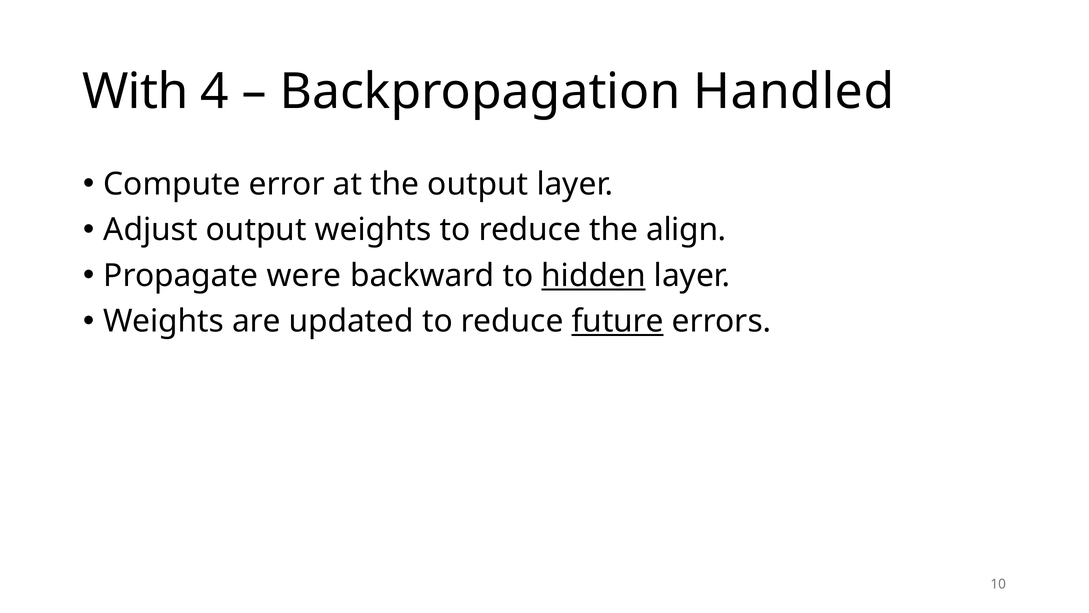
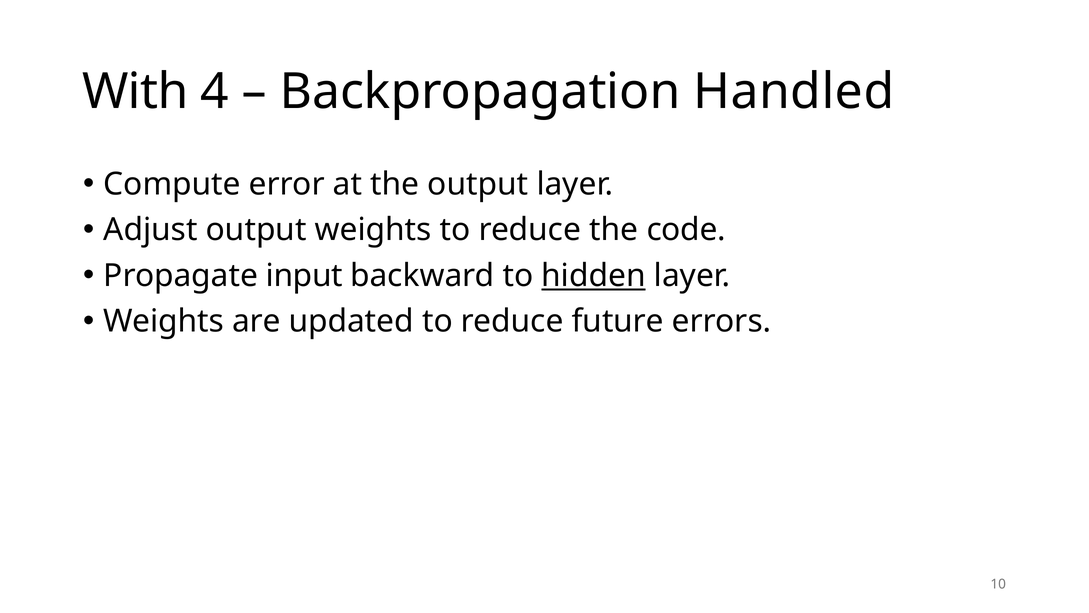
align: align -> code (686, 230)
were: were -> input (304, 275)
future underline: present -> none (618, 321)
